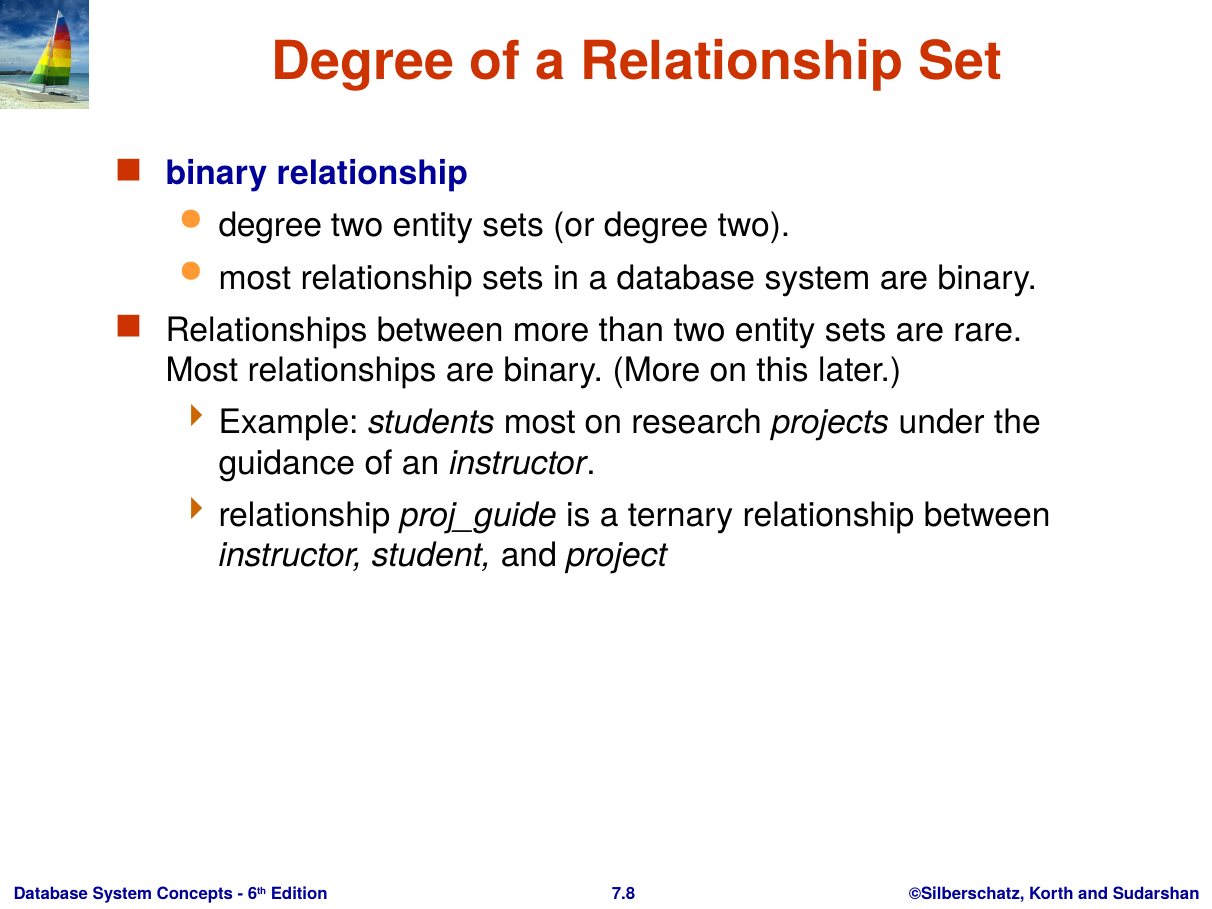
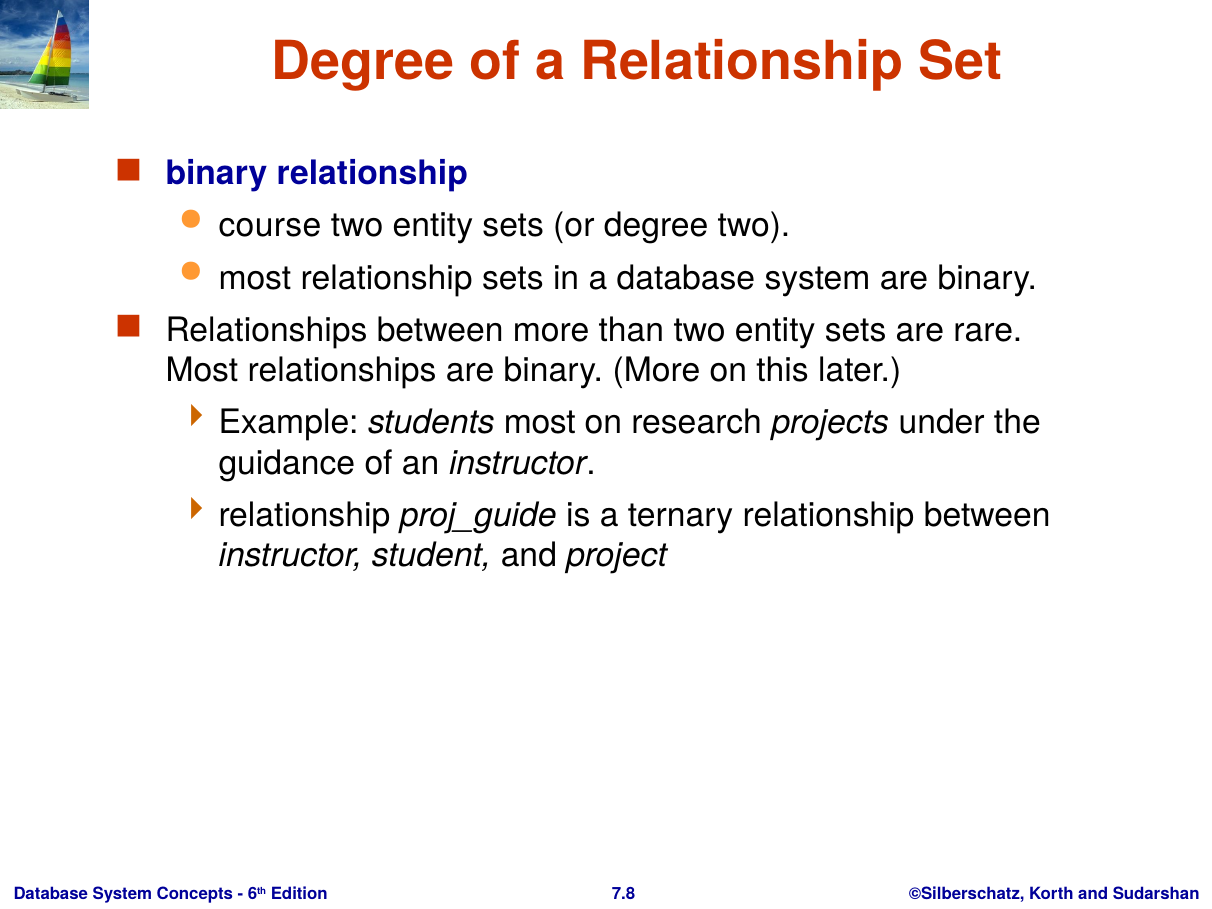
degree: degree -> course (270, 226)
